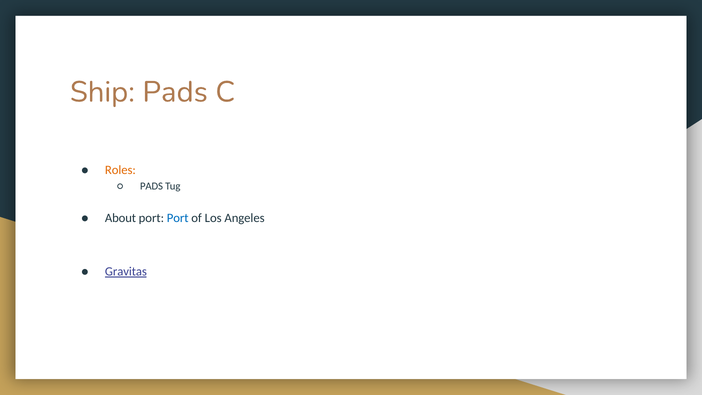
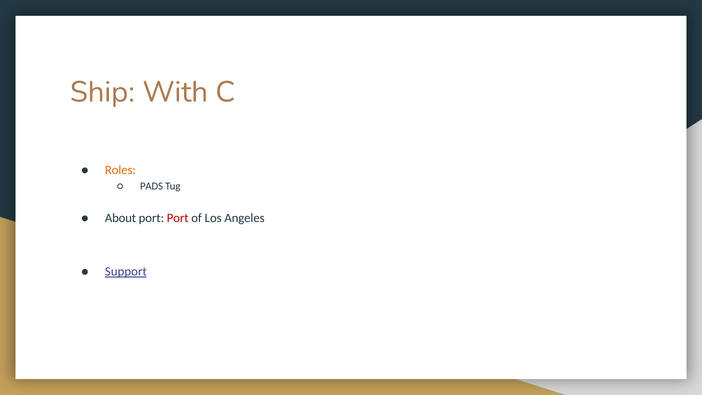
Ship Pads: Pads -> With (175, 92)
Port colour: blue -> red (178, 218)
Gravitas: Gravitas -> Support (126, 271)
